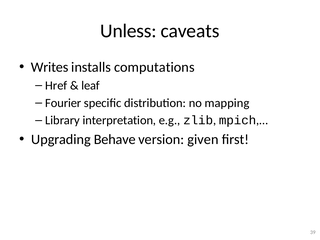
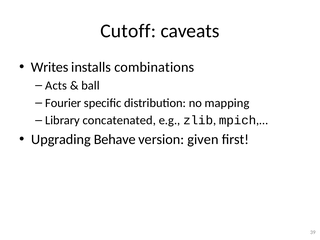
Unless: Unless -> Cutoff (128, 31)
computations: computations -> combinations (154, 67)
Href: Href -> Acts (56, 86)
leaf: leaf -> ball (90, 86)
interpretation: interpretation -> concatenated (119, 120)
